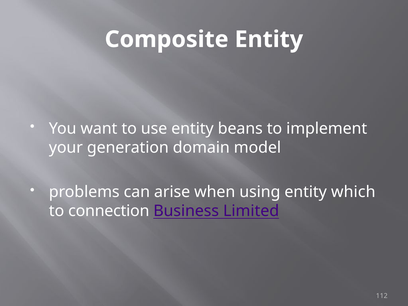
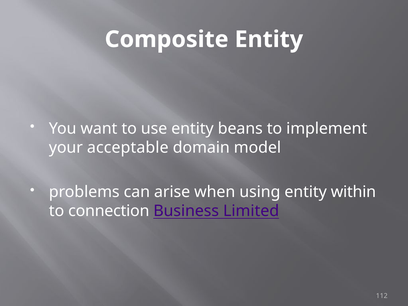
generation: generation -> acceptable (128, 148)
which: which -> within (353, 192)
